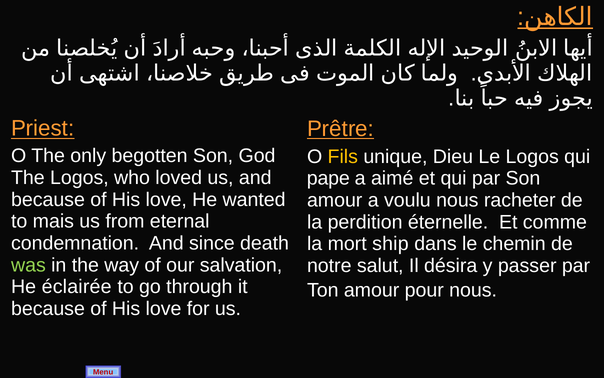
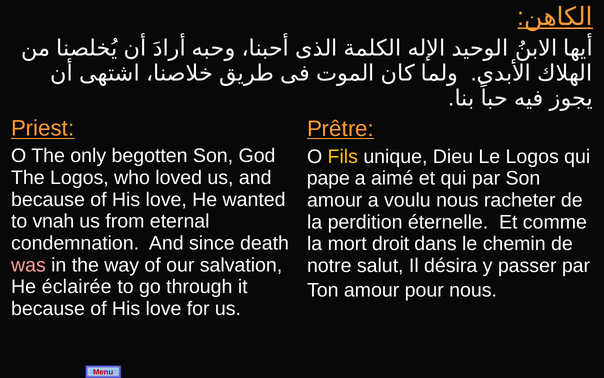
mais: mais -> vnah (53, 221)
ship: ship -> droit (391, 244)
was colour: light green -> pink (28, 265)
